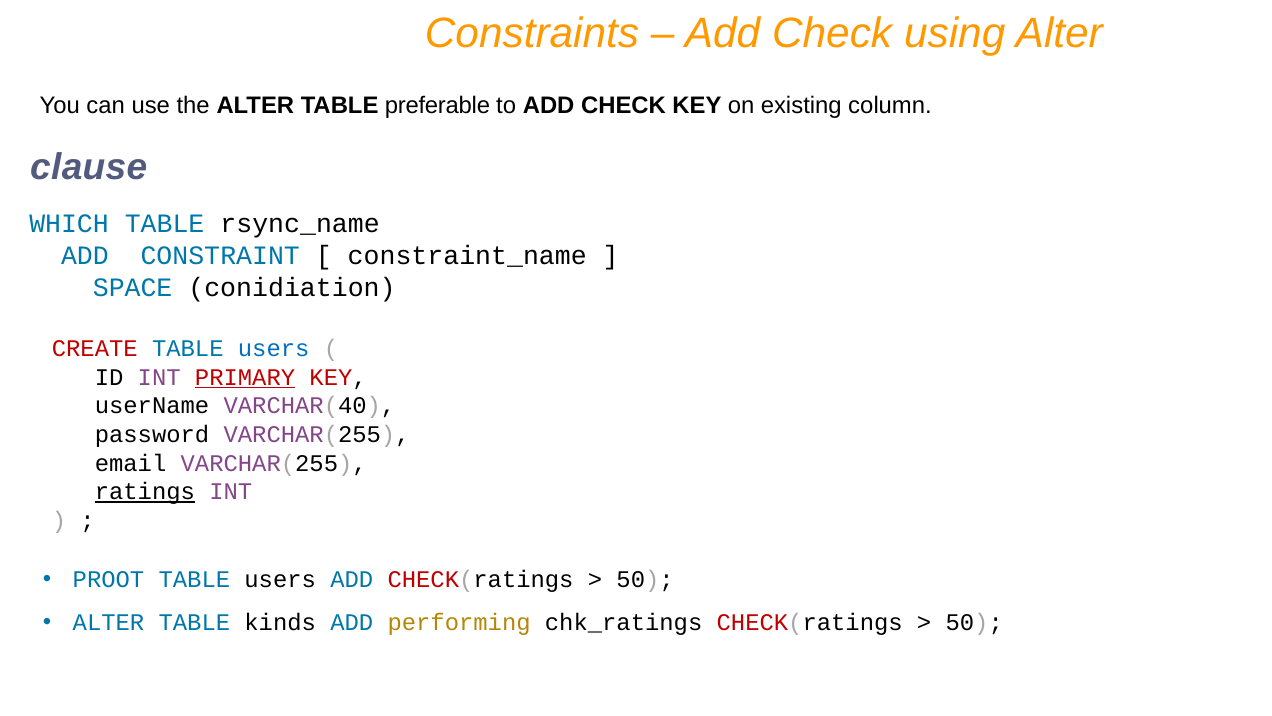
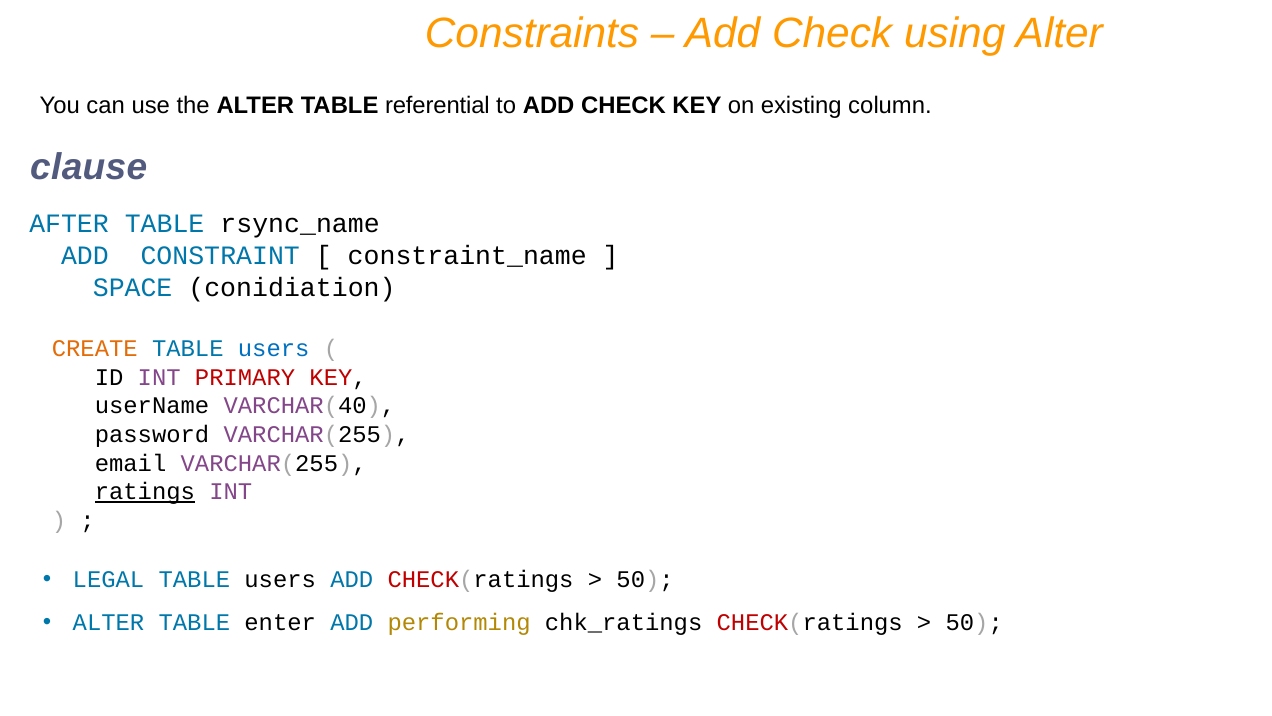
preferable: preferable -> referential (437, 106)
WHICH: WHICH -> AFTER (69, 224)
CREATE colour: red -> orange (95, 348)
PRIMARY underline: present -> none (245, 377)
PROOT: PROOT -> LEGAL (108, 580)
kinds: kinds -> enter (280, 623)
